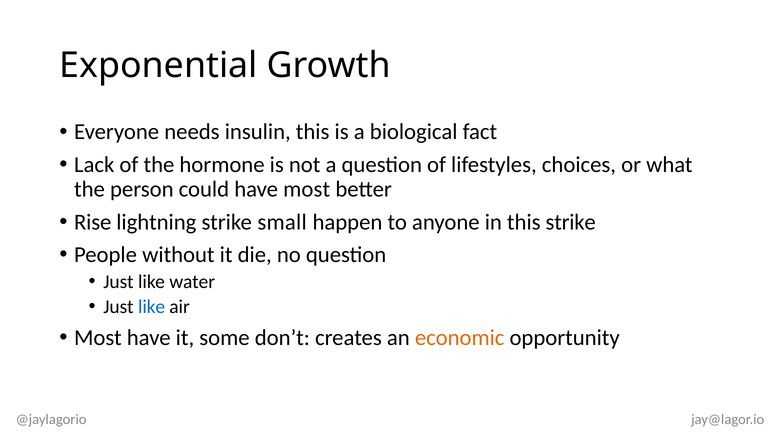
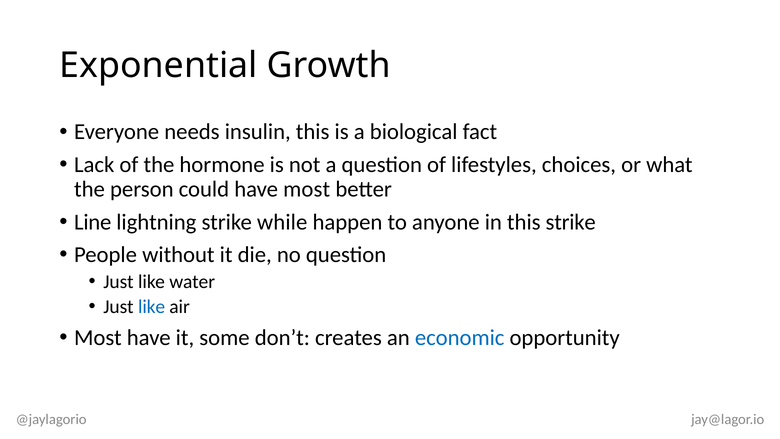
Rise: Rise -> Line (93, 222)
small: small -> while (282, 222)
economic colour: orange -> blue (460, 337)
